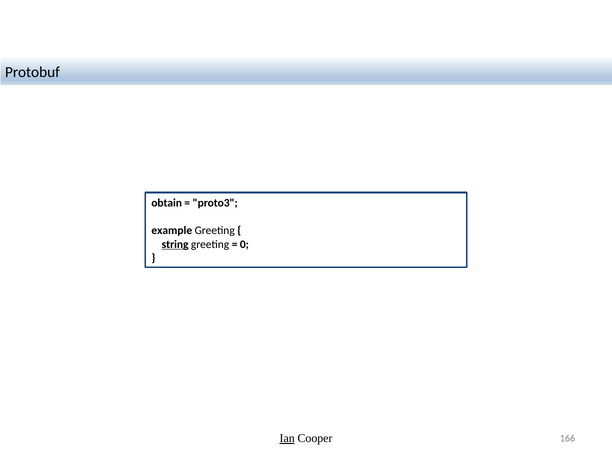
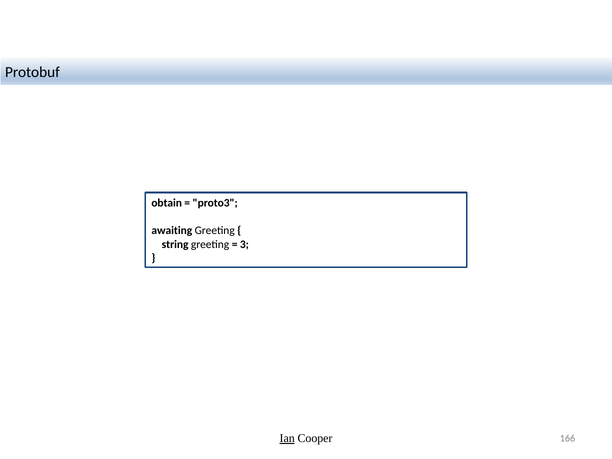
example: example -> awaiting (172, 231)
string underline: present -> none (175, 244)
0: 0 -> 3 (244, 244)
